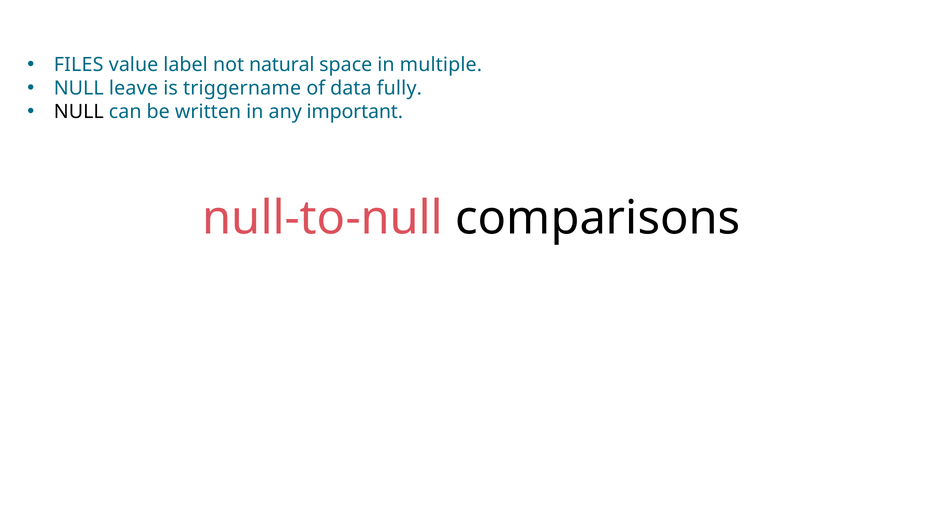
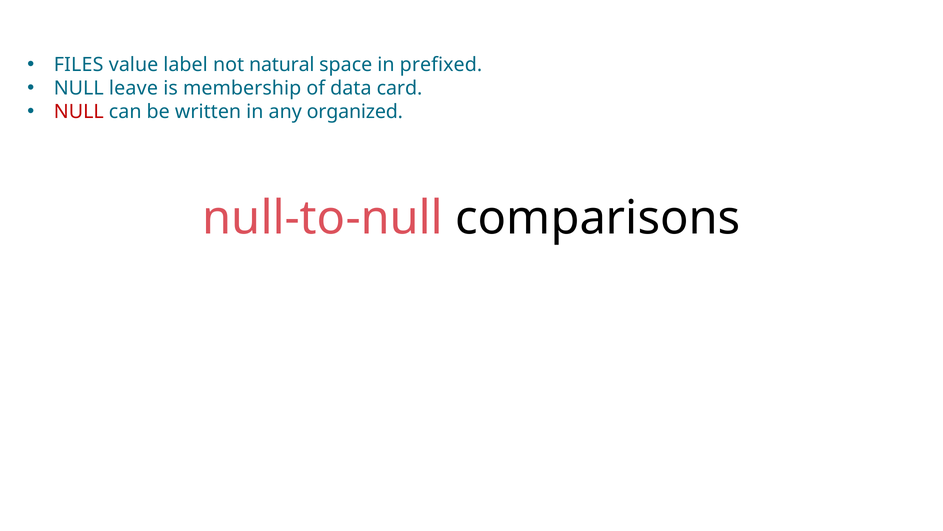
multiple: multiple -> prefixed (441, 65)
triggername: triggername -> membership (242, 88)
fully: fully -> card (399, 88)
NULL colour: black -> red (79, 112)
important: important -> organized (355, 112)
